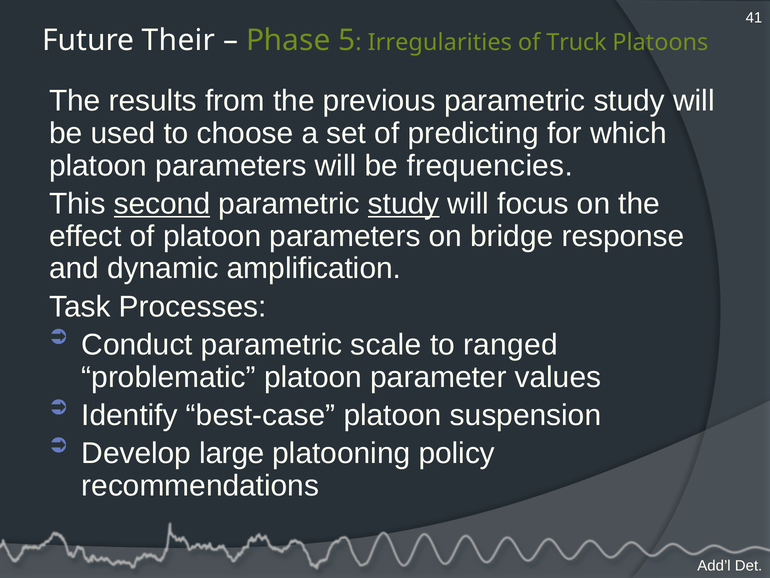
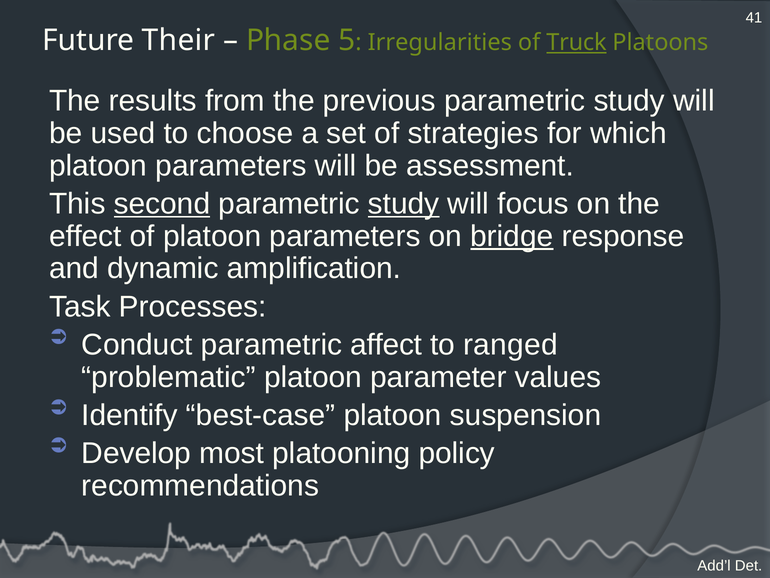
Truck underline: none -> present (576, 43)
predicting: predicting -> strategies (473, 133)
frequencies: frequencies -> assessment (490, 166)
bridge underline: none -> present (512, 236)
scale: scale -> affect (386, 345)
large: large -> most (232, 453)
